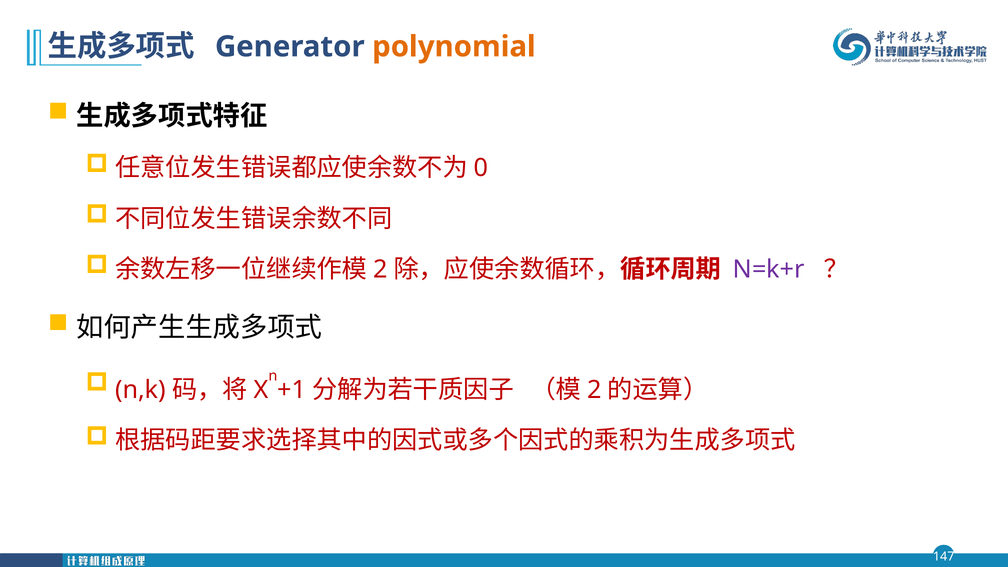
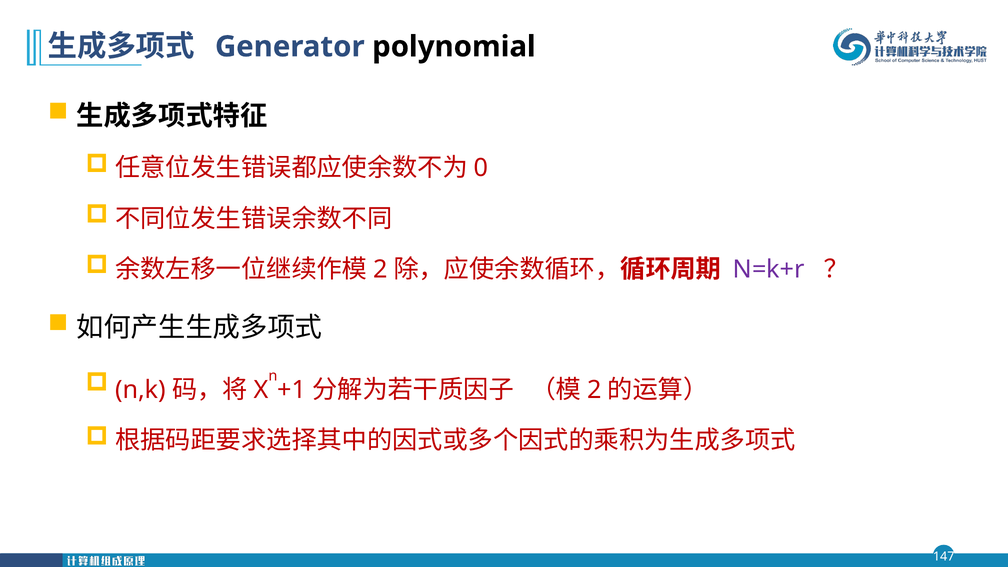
polynomial colour: orange -> black (454, 47)
